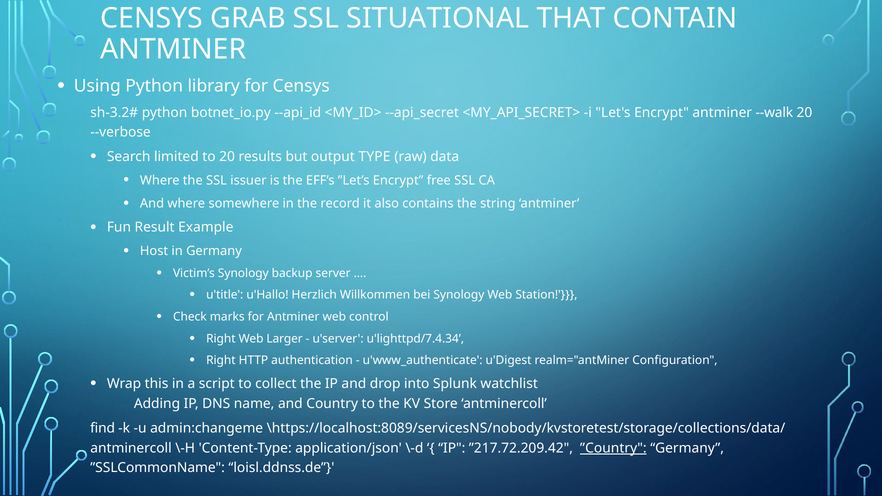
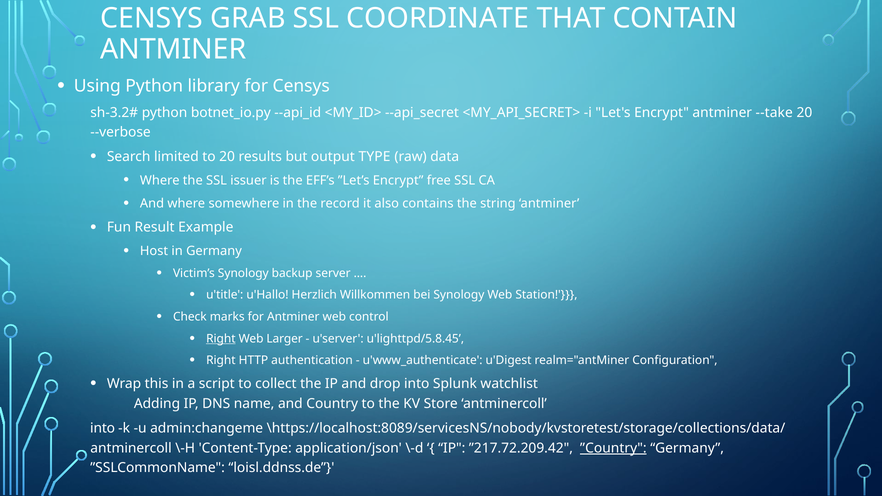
SITUATIONAL: SITUATIONAL -> COORDINATE (438, 18)
--walk: --walk -> --take (774, 113)
Right underline: none -> present (221, 339)
u'lighttpd/7.4.34: u'lighttpd/7.4.34 -> u'lighttpd/5.8.45 (415, 339)
find: find -> into (103, 428)
